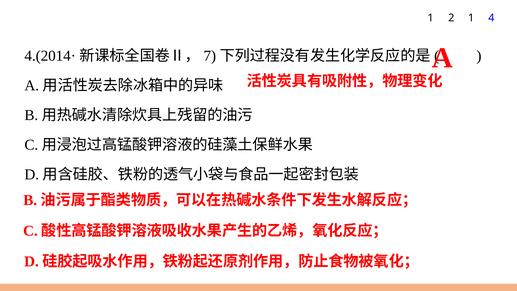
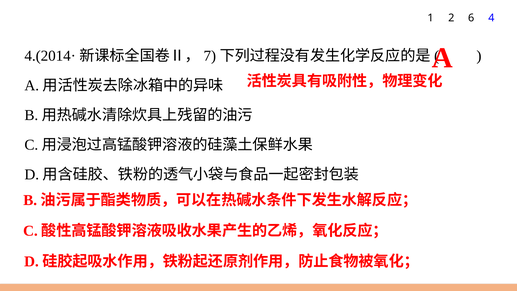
2 1: 1 -> 6 (471, 18)
